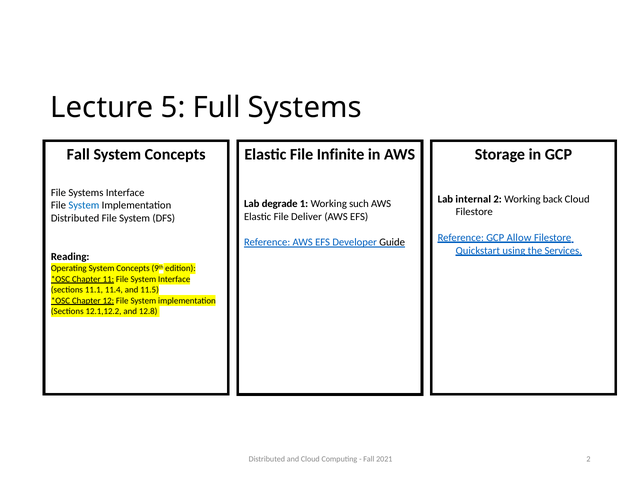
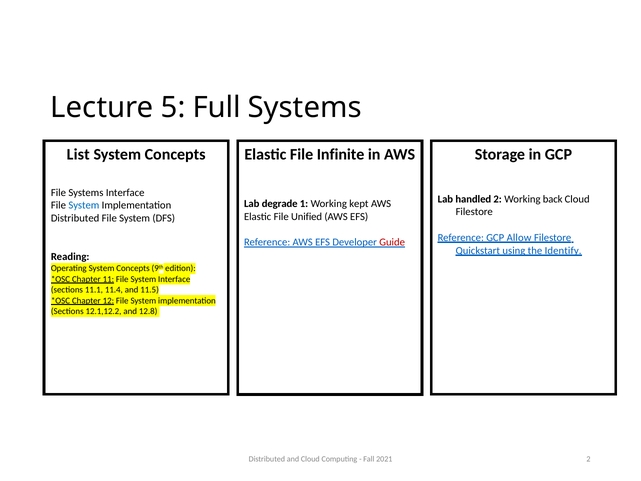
Fall: Fall -> List (78, 154)
internal: internal -> handled (473, 199)
such: such -> kept (359, 204)
Deliver: Deliver -> Unified (307, 217)
Guide colour: black -> red (392, 242)
Services: Services -> Identify (563, 250)
